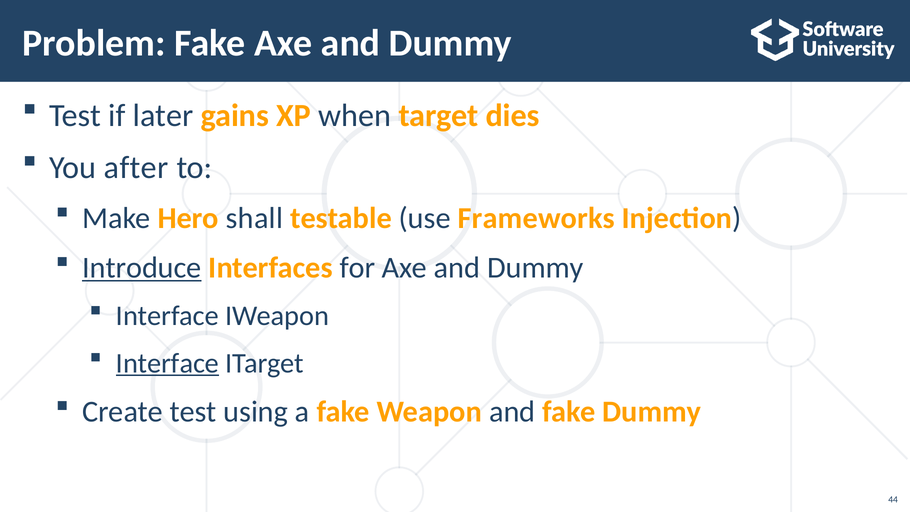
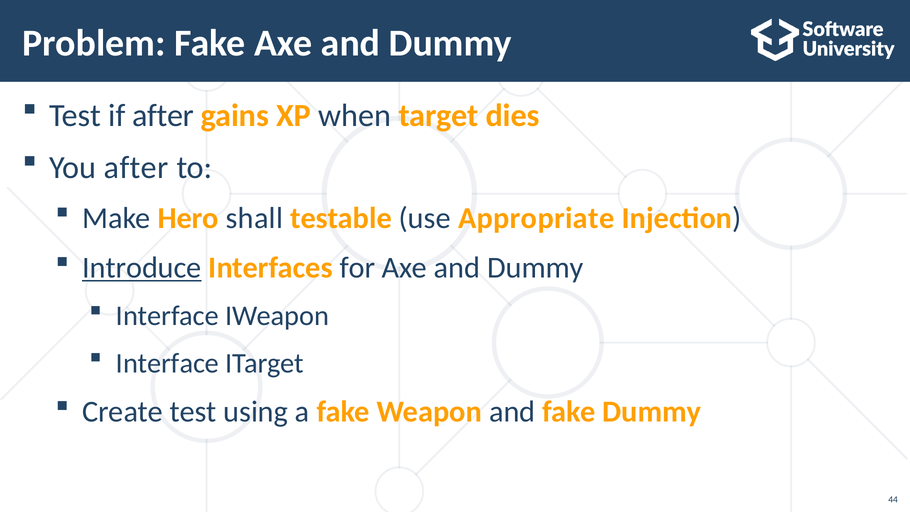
if later: later -> after (163, 115)
Frameworks: Frameworks -> Appropriate (536, 218)
Interface underline: present -> none (168, 363)
